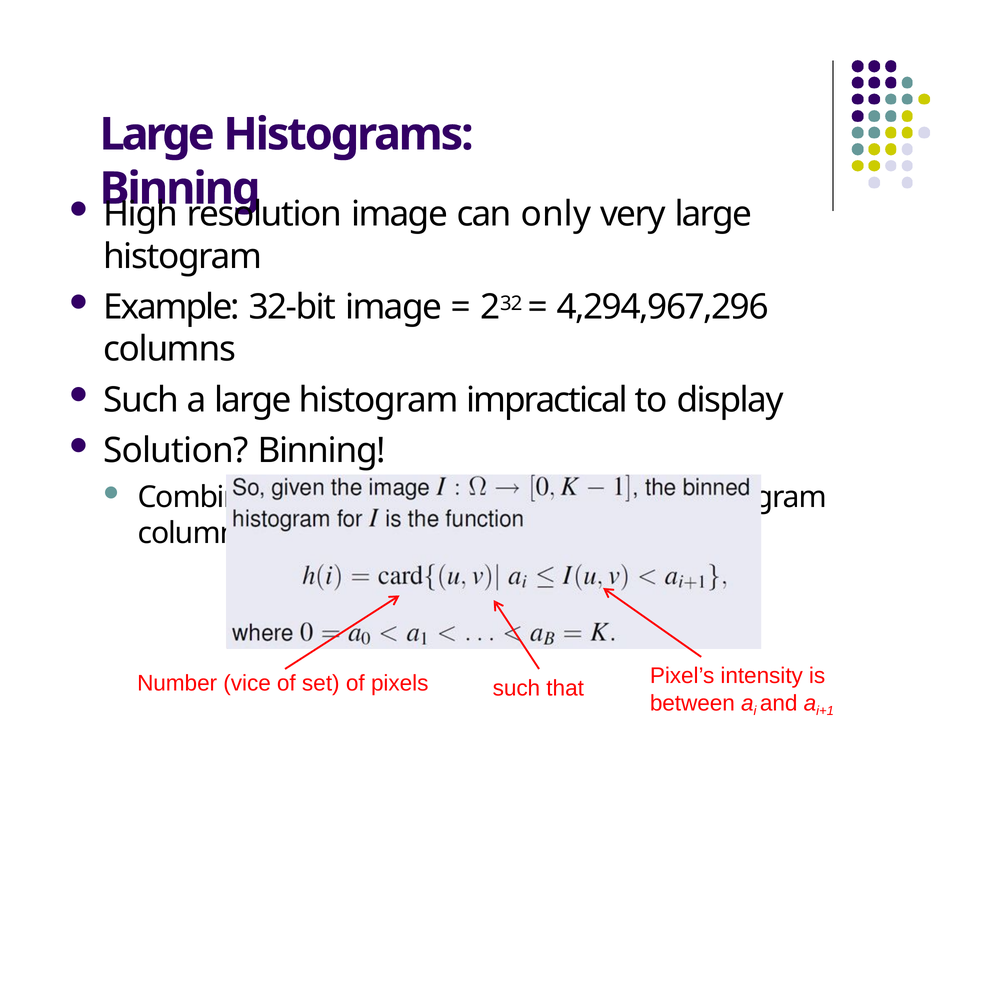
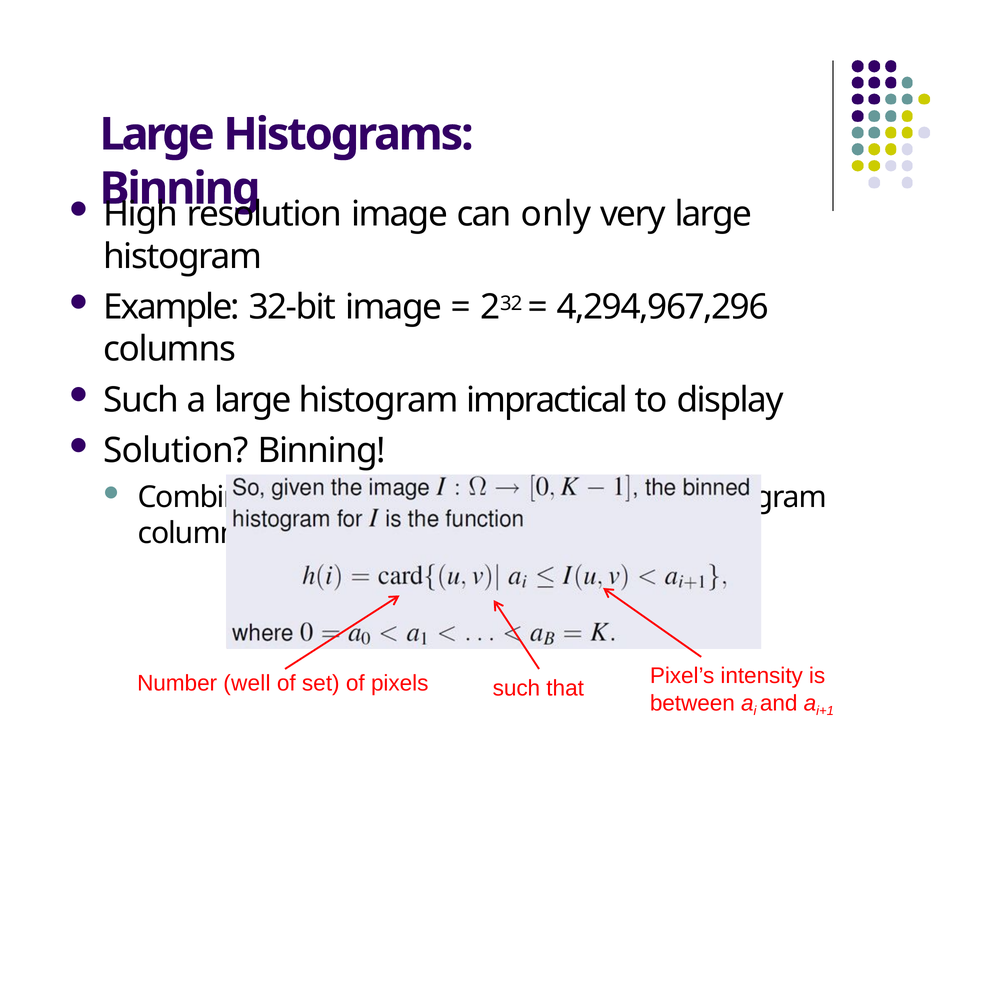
vice: vice -> well (247, 684)
